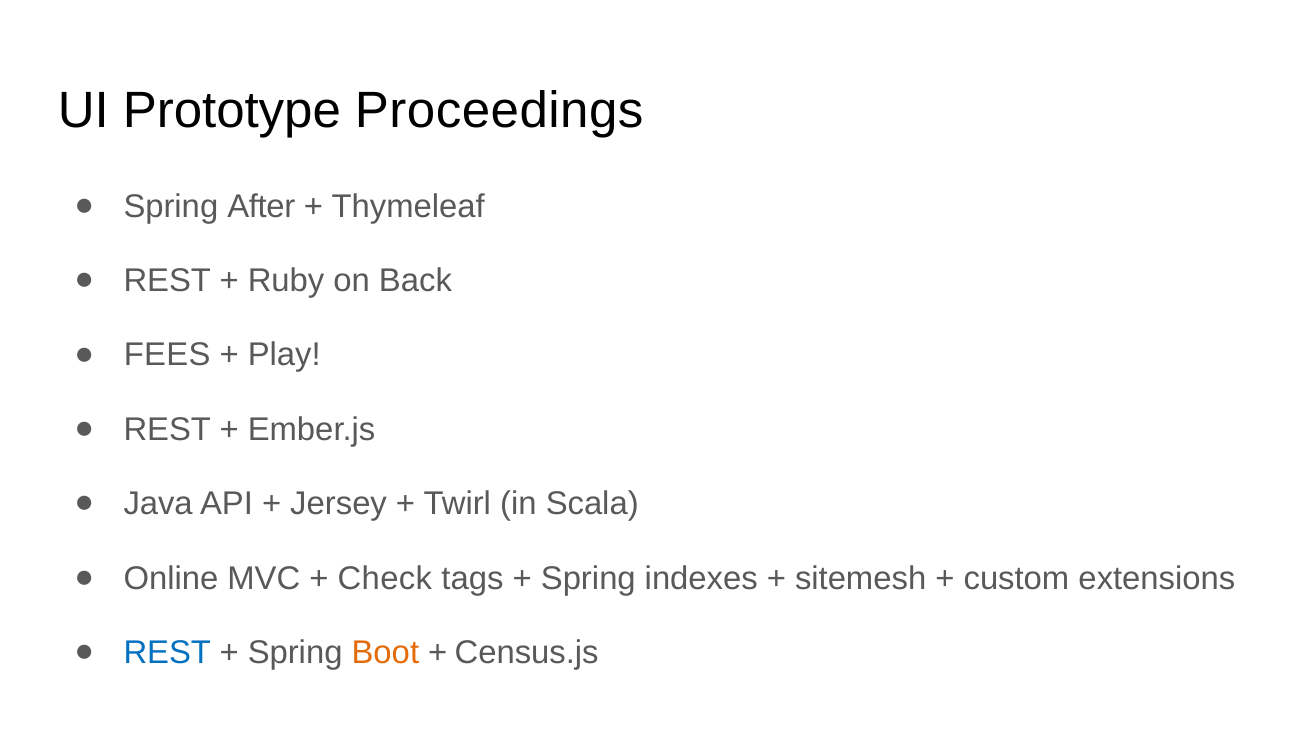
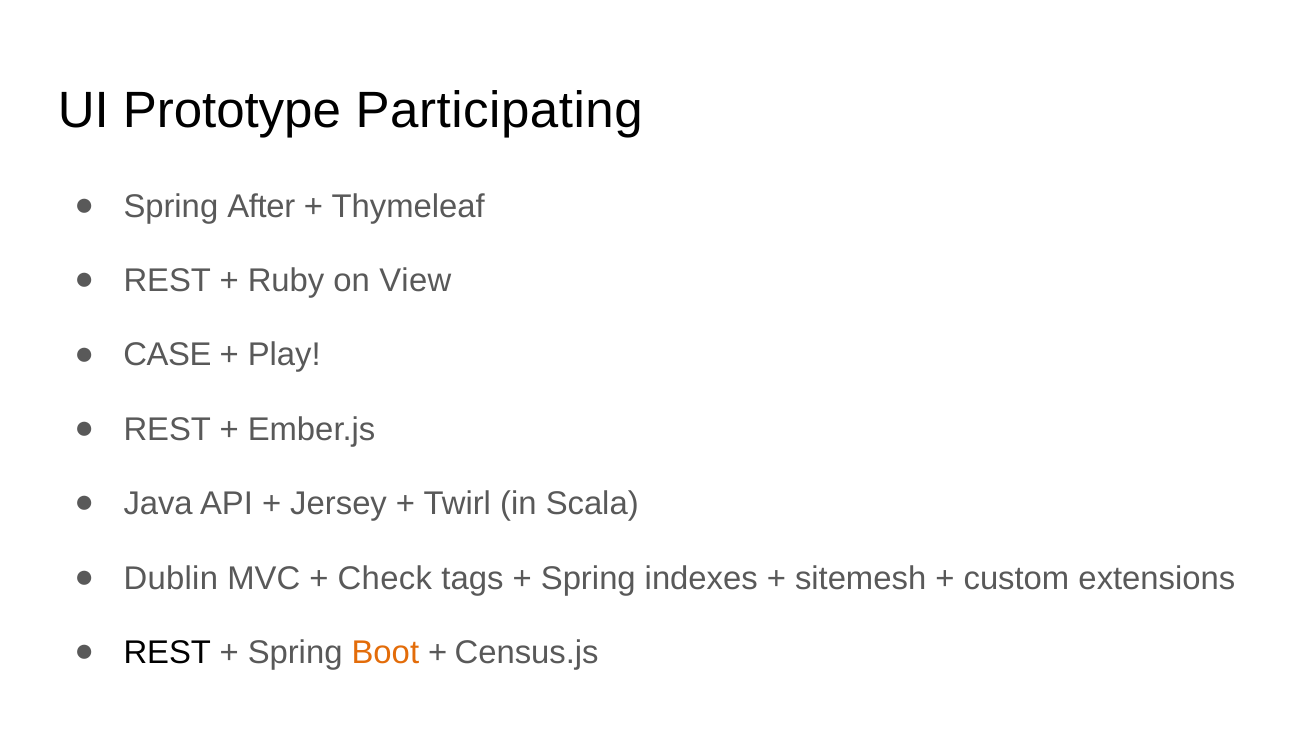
Proceedings: Proceedings -> Participating (499, 111)
Back: Back -> View (415, 281)
FEES: FEES -> CASE (167, 355)
Online: Online -> Dublin (171, 579)
REST colour: blue -> black (167, 653)
